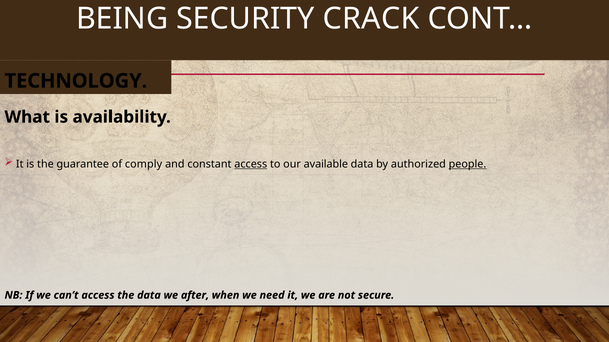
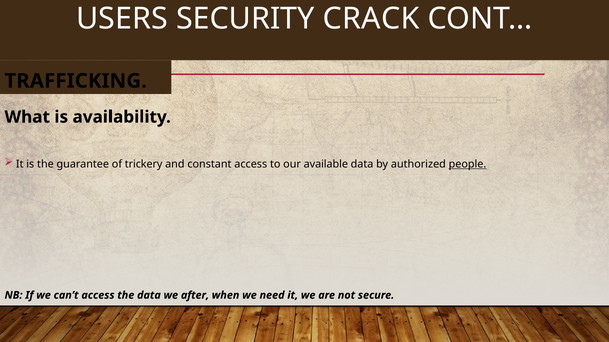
BEING: BEING -> USERS (122, 19)
TECHNOLOGY: TECHNOLOGY -> TRAFFICKING (76, 81)
comply: comply -> trickery (144, 164)
access underline: present -> none (251, 164)
